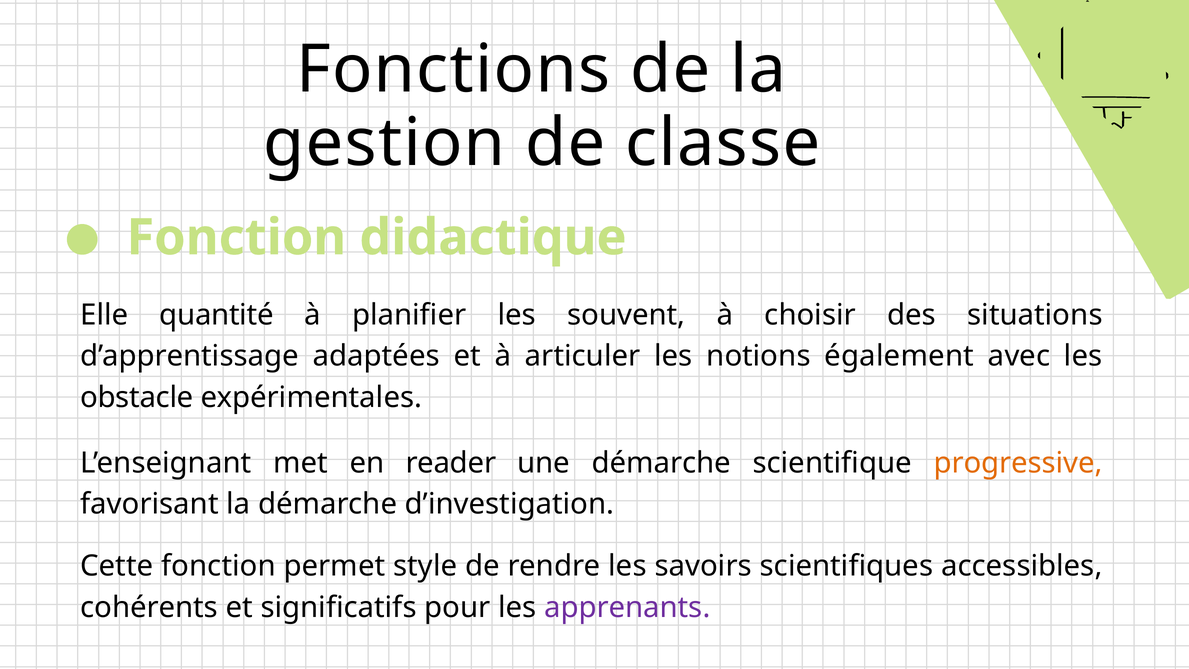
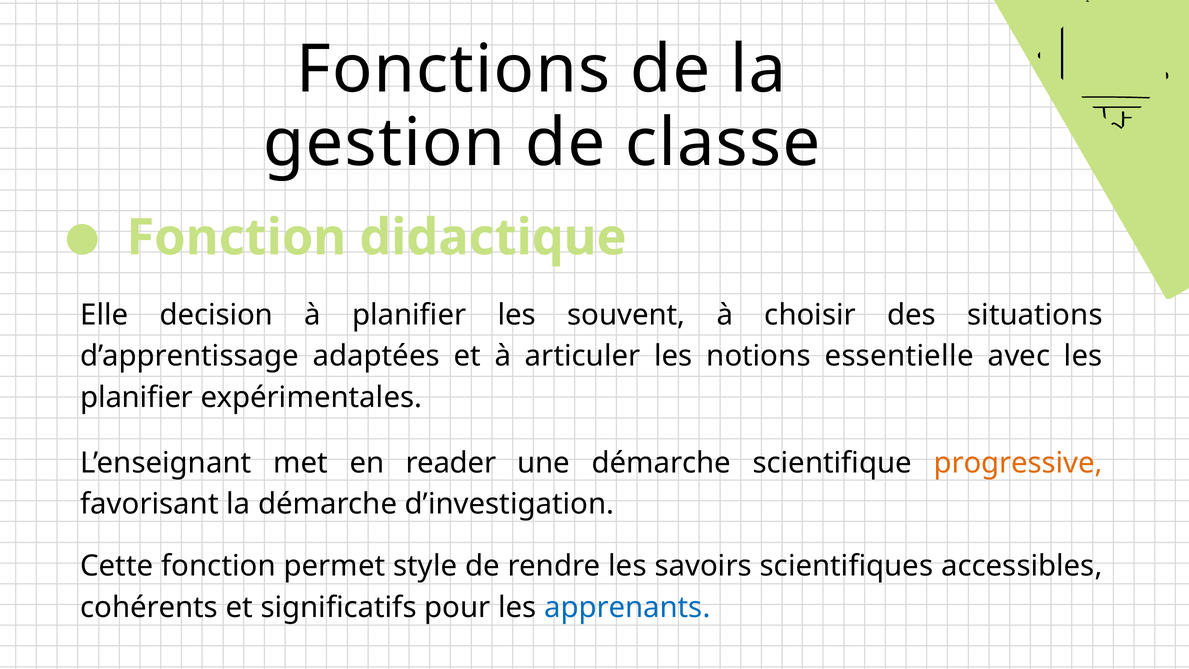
quantité: quantité -> decision (216, 315)
également: également -> essentielle (899, 356)
obstacle: obstacle -> planifier (137, 397)
apprenants colour: purple -> blue (627, 607)
